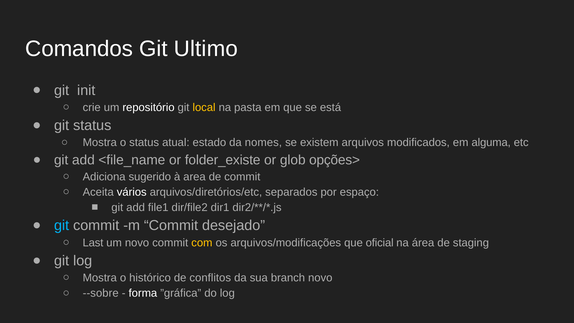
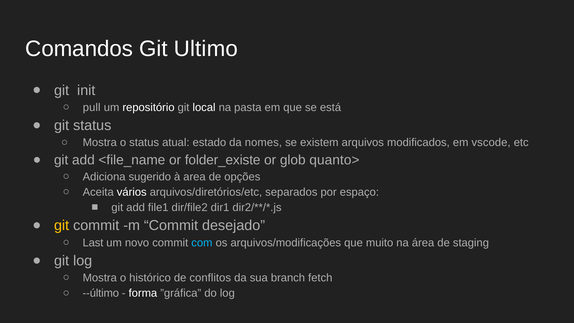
crie: crie -> pull (92, 107)
local colour: yellow -> white (204, 107)
alguma: alguma -> vscode (491, 143)
opções>: opções> -> quanto> (334, 160)
de commit: commit -> opções (242, 177)
git colour: light blue -> yellow (62, 225)
com colour: yellow -> light blue (202, 243)
oficial: oficial -> muito (380, 243)
branch novo: novo -> fetch (320, 278)
--sobre: --sobre -> --último (101, 293)
